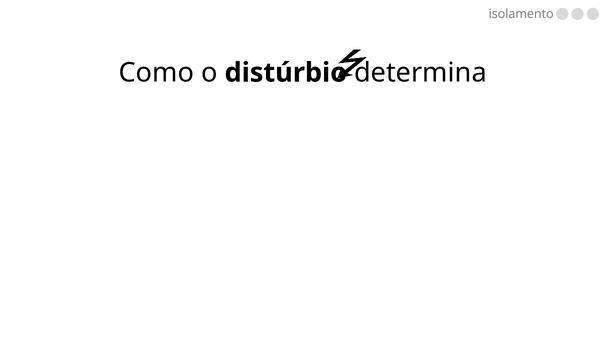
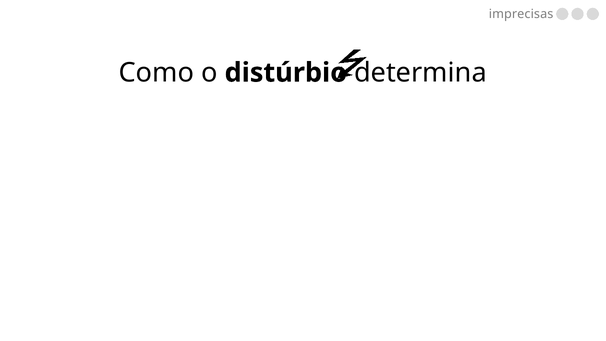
isolamento: isolamento -> imprecisas (521, 14)
